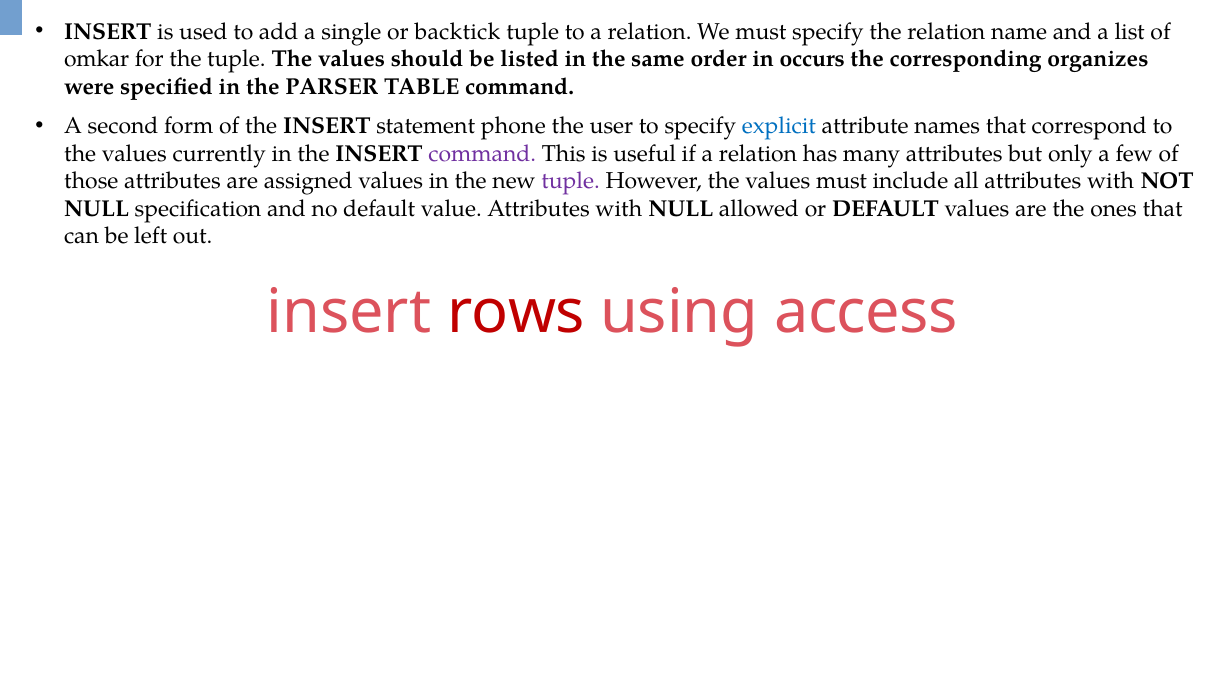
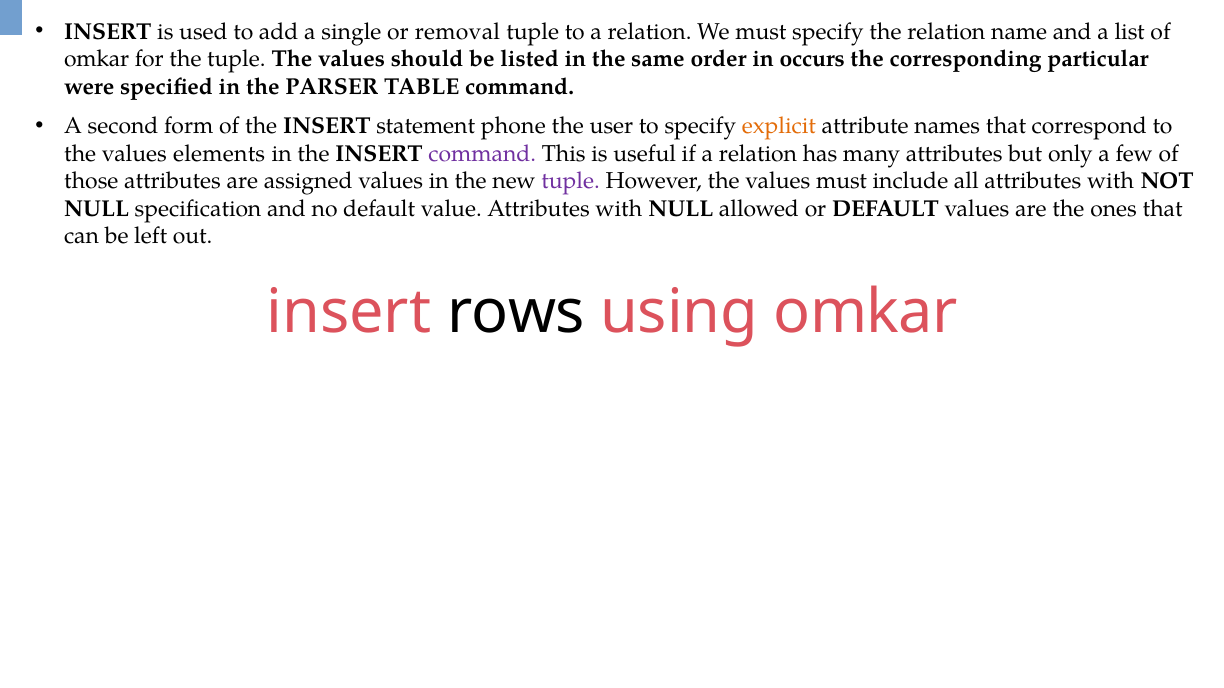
backtick: backtick -> removal (457, 32)
organizes: organizes -> particular (1098, 59)
explicit colour: blue -> orange (779, 126)
currently: currently -> elements (219, 154)
rows colour: red -> black (516, 312)
using access: access -> omkar (866, 312)
